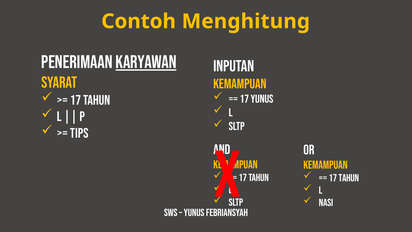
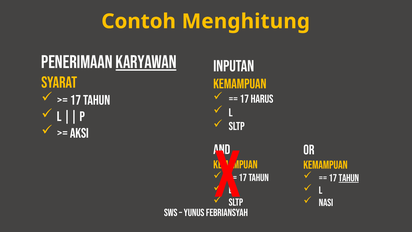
17 yunus: yunus -> harus (262, 99)
TIPS: TIPS -> AKSI (79, 133)
tahun underline: none -> present (349, 178)
